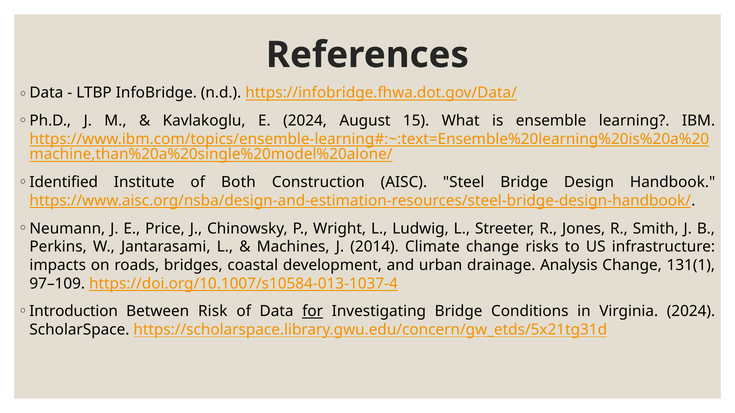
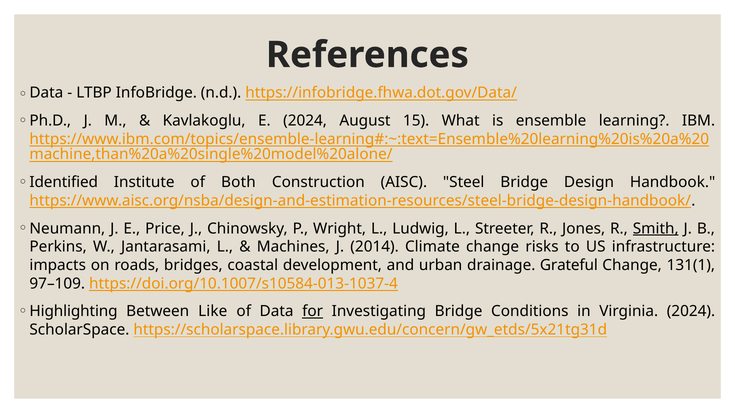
Smith underline: none -> present (656, 229)
Analysis: Analysis -> Grateful (569, 266)
Introduction: Introduction -> Highlighting (74, 312)
Risk: Risk -> Like (213, 312)
